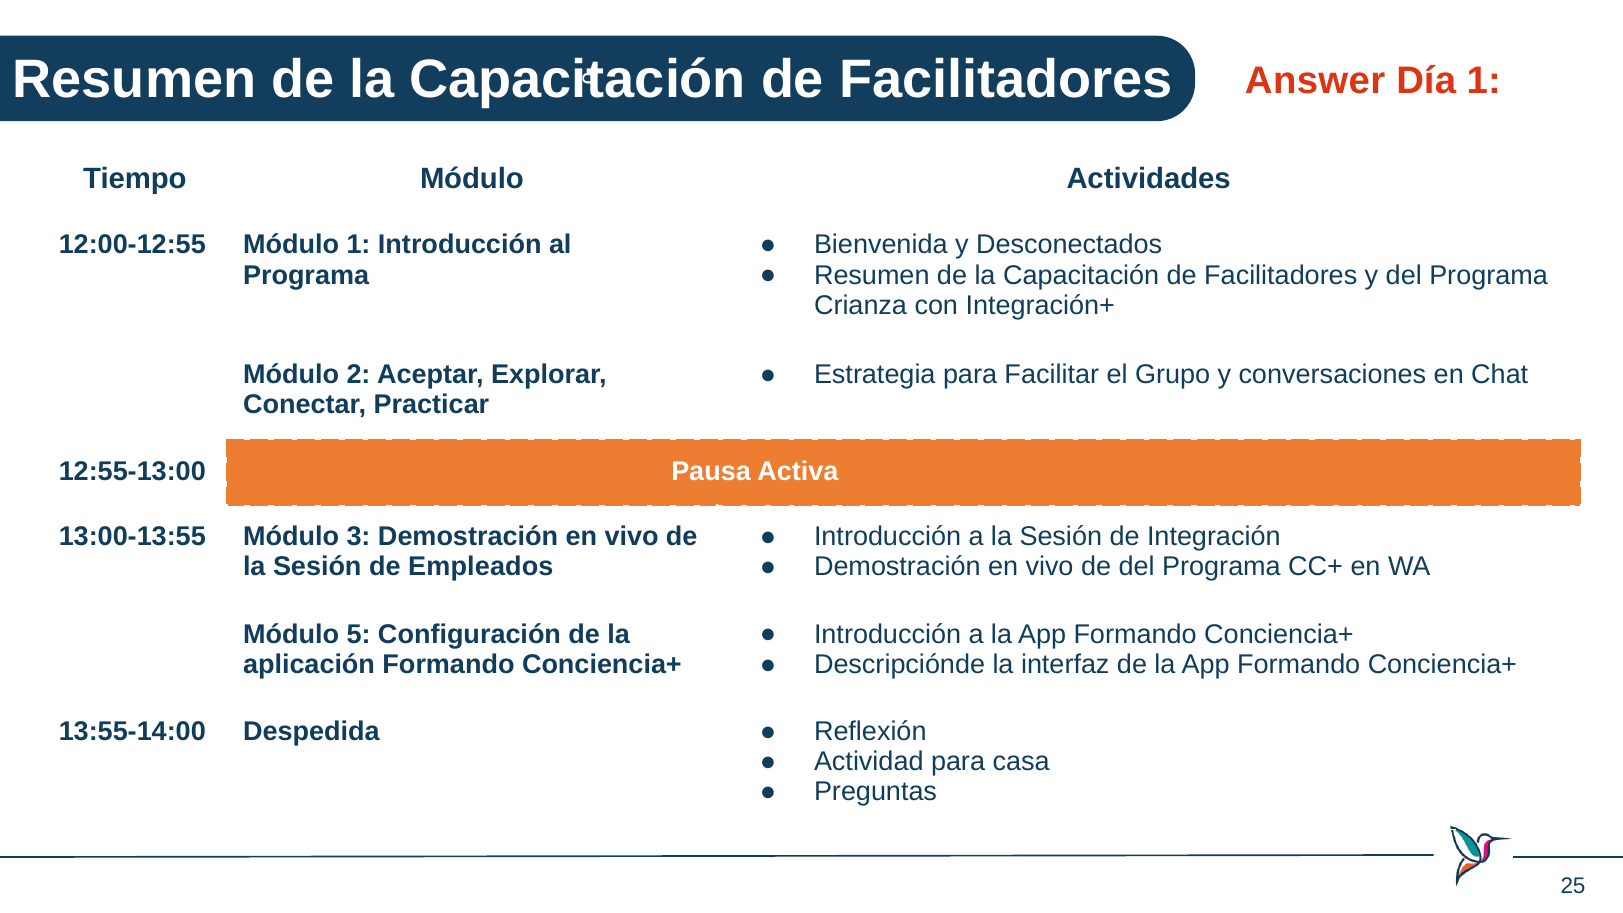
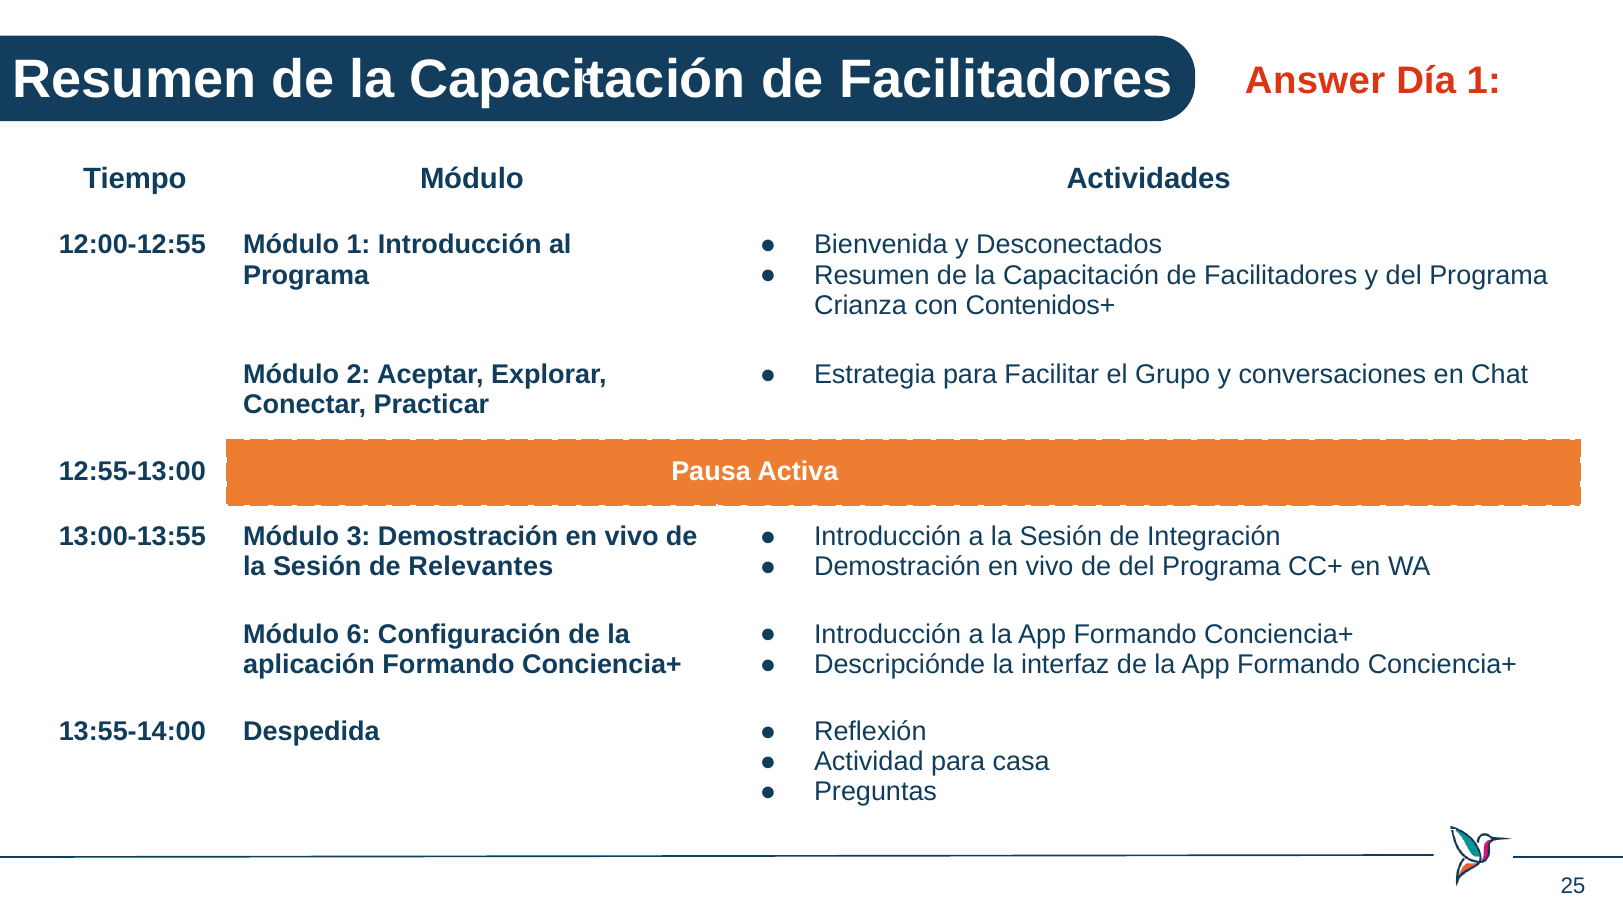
Integración+: Integración+ -> Contenidos+ (1040, 305)
Empleados: Empleados -> Relevantes (481, 567)
5: 5 -> 6 (359, 634)
